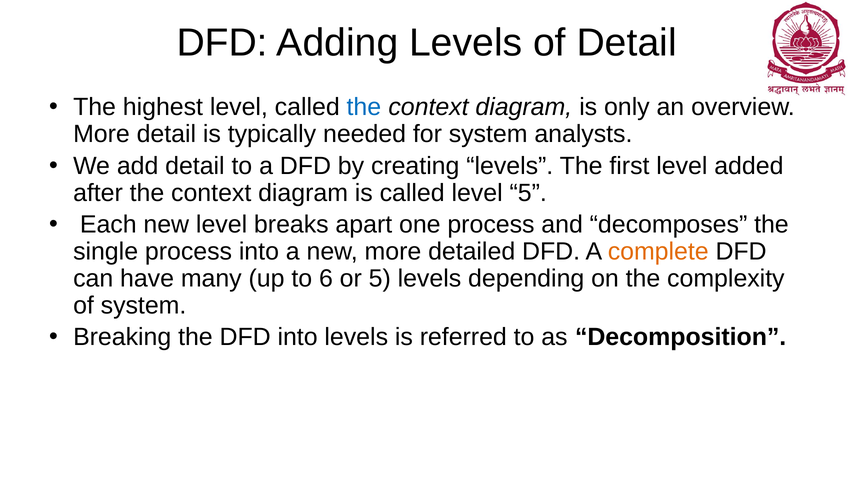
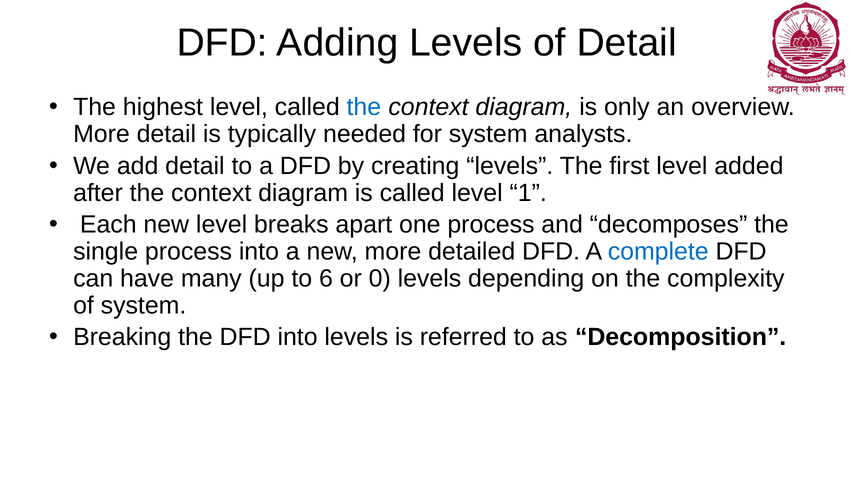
level 5: 5 -> 1 (528, 193)
complete colour: orange -> blue (658, 252)
or 5: 5 -> 0 (380, 279)
